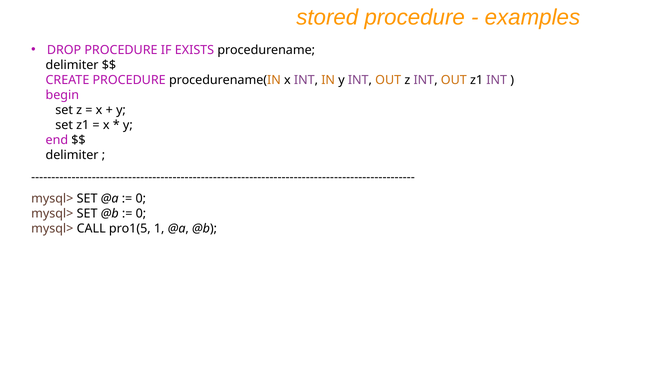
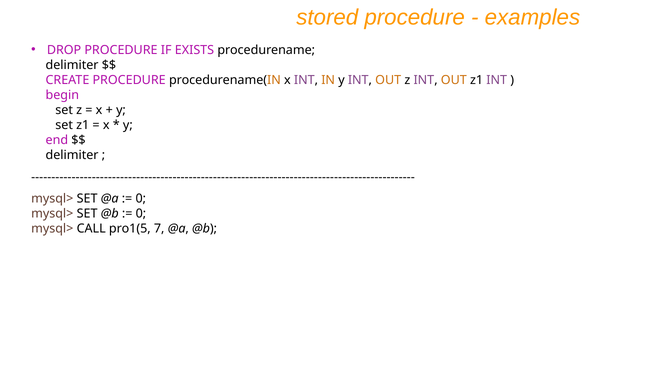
1: 1 -> 7 (159, 229)
